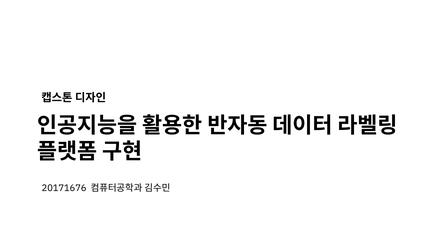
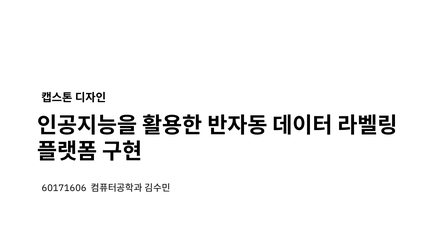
20171676: 20171676 -> 60171606 (64, 188)
